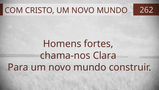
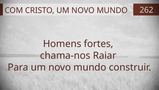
Clara: Clara -> Raiar (105, 55)
